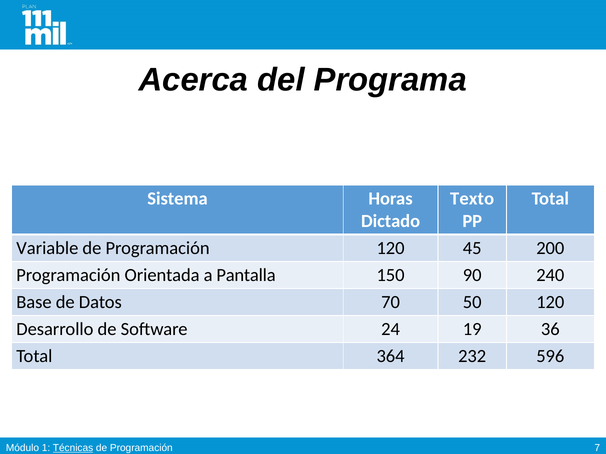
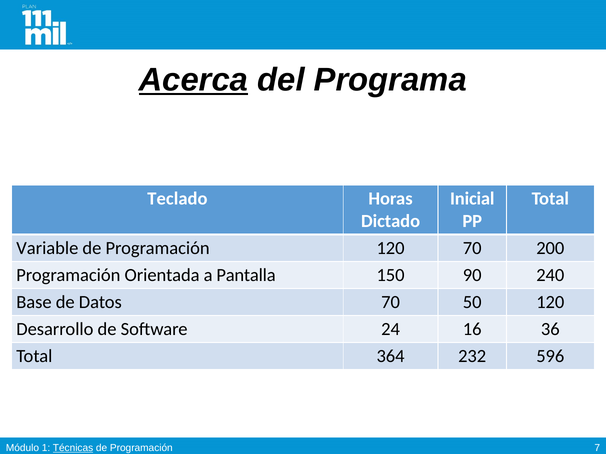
Acerca underline: none -> present (193, 80)
Sistema: Sistema -> Teclado (177, 199)
Texto: Texto -> Inicial (472, 199)
120 45: 45 -> 70 (472, 248)
19: 19 -> 16 (472, 329)
